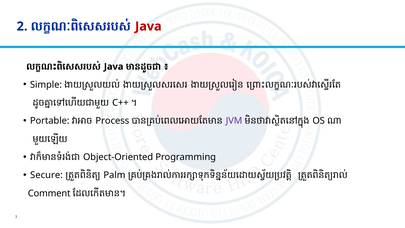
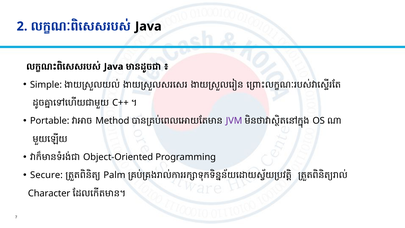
Java colour: red -> black (148, 26)
Process: Process -> Method (112, 121)
Comment: Comment -> Character (49, 193)
